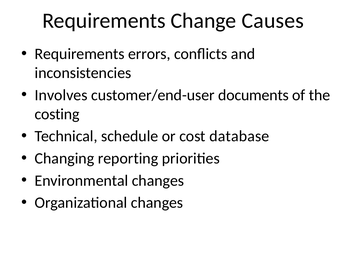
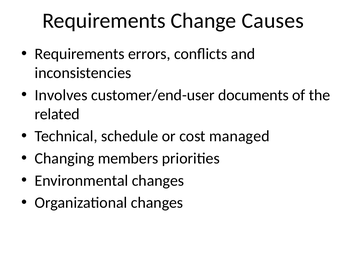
costing: costing -> related (57, 114)
database: database -> managed (239, 136)
reporting: reporting -> members (128, 158)
